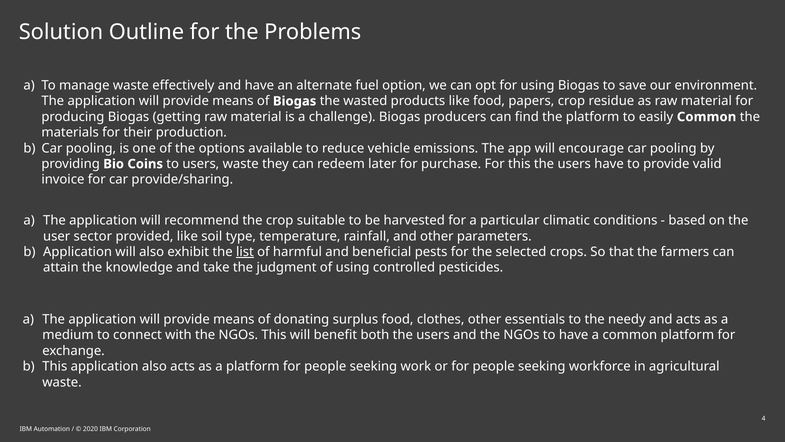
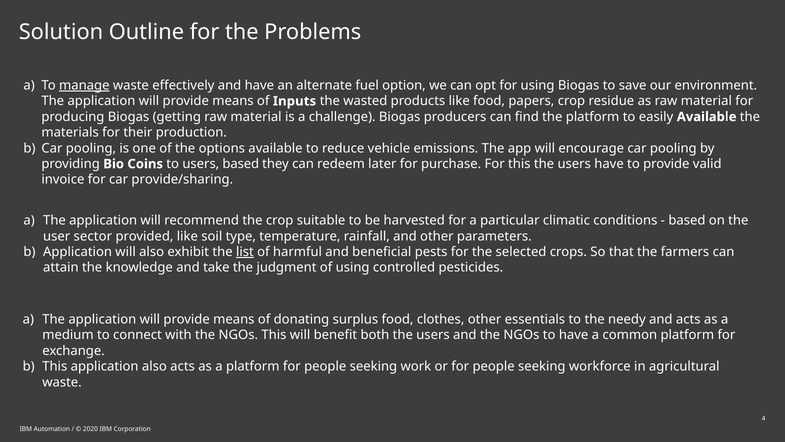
manage underline: none -> present (84, 85)
of Biogas: Biogas -> Inputs (295, 101)
easily Common: Common -> Available (707, 117)
users waste: waste -> based (241, 164)
